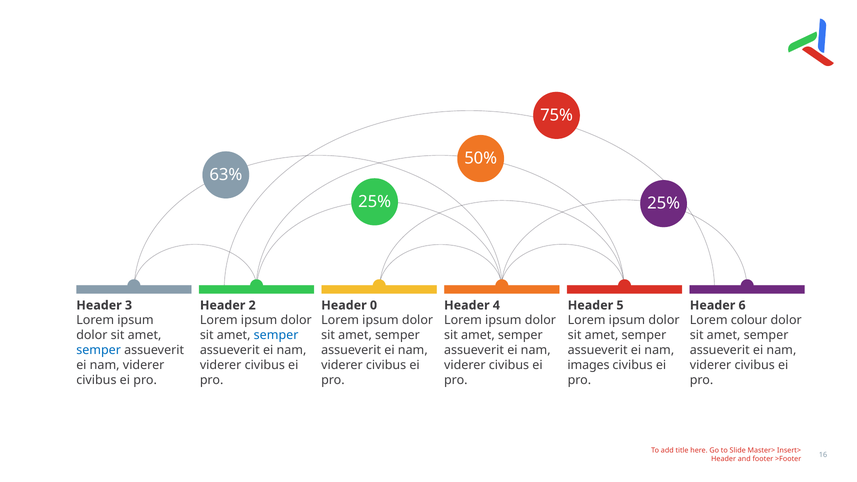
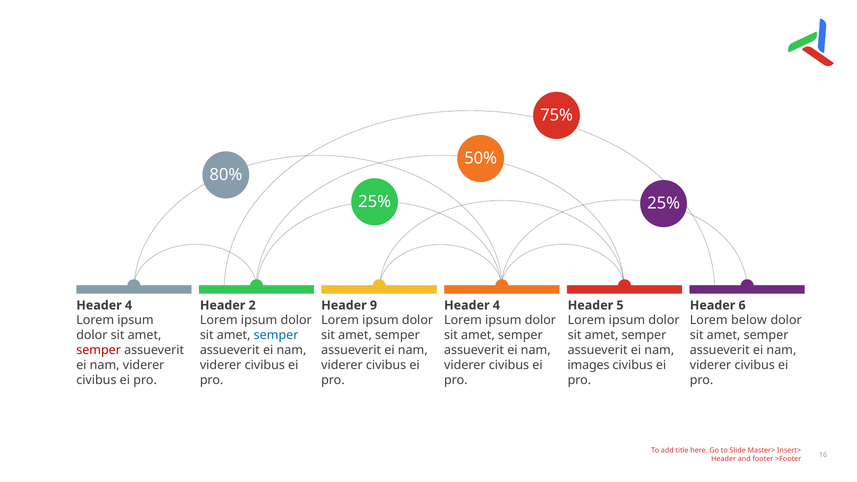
63%: 63% -> 80% (226, 175)
3: 3 -> 4 (129, 305)
0: 0 -> 9 (373, 305)
colour: colour -> below (749, 320)
semper colour: blue -> red (99, 350)
